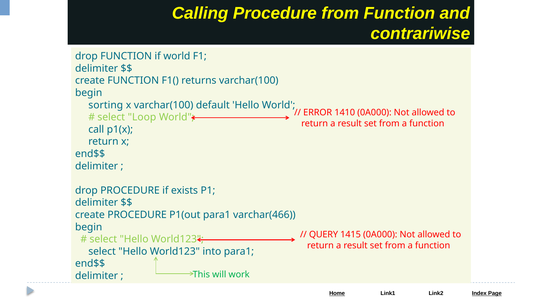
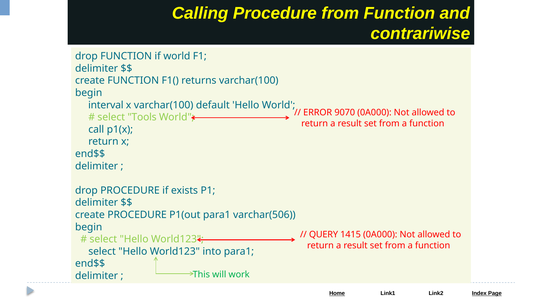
sorting: sorting -> interval (106, 105)
1410: 1410 -> 9070 (345, 113)
Loop: Loop -> Tools (142, 117)
varchar(466: varchar(466 -> varchar(506 (264, 215)
